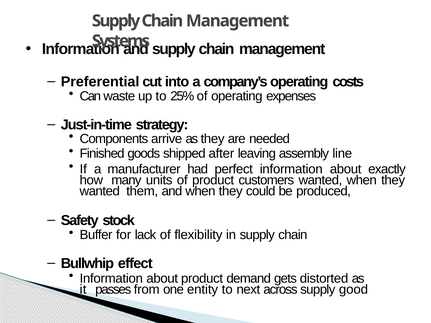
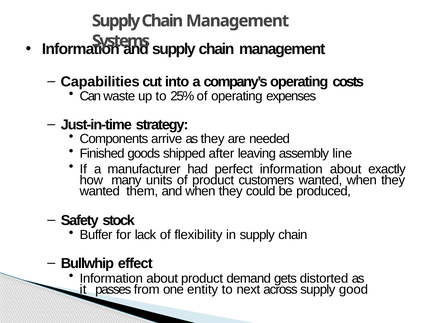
Preferential: Preferential -> Capabilities (100, 82)
